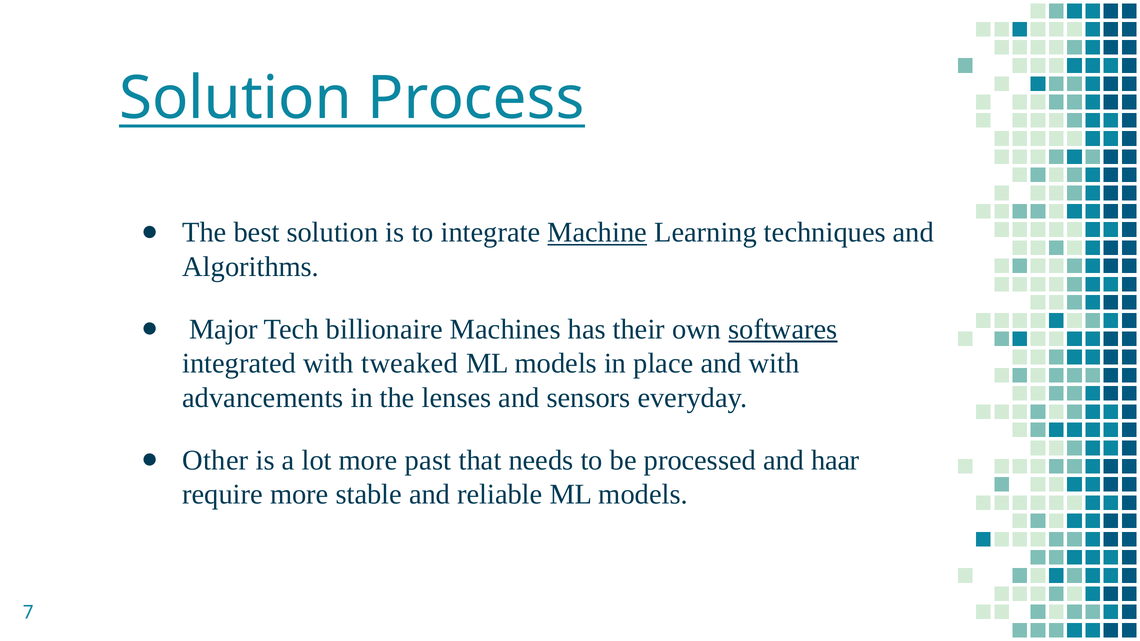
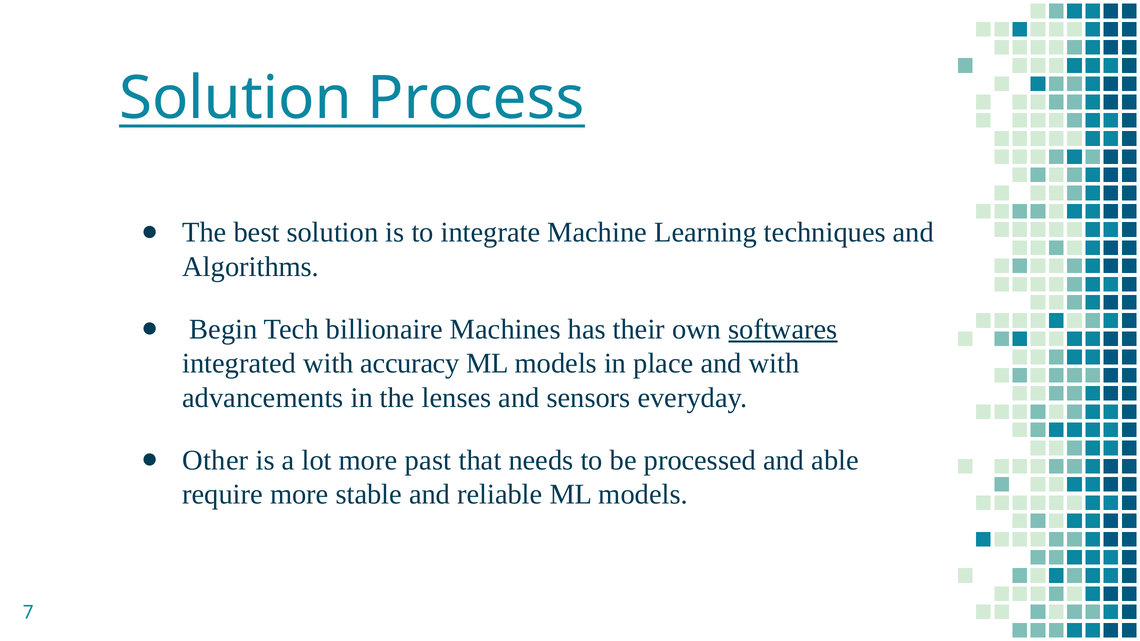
Machine underline: present -> none (597, 233)
Major: Major -> Begin (223, 329)
tweaked: tweaked -> accuracy (410, 364)
haar: haar -> able (835, 461)
